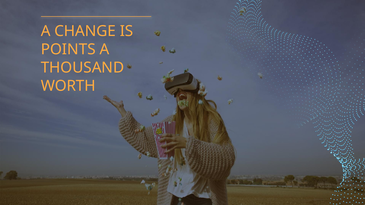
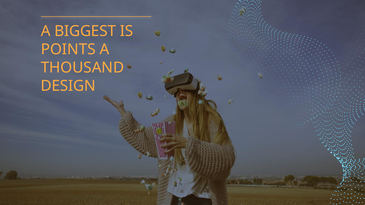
CHANGE: CHANGE -> BIGGEST (85, 31)
WORTH: WORTH -> DESIGN (68, 86)
